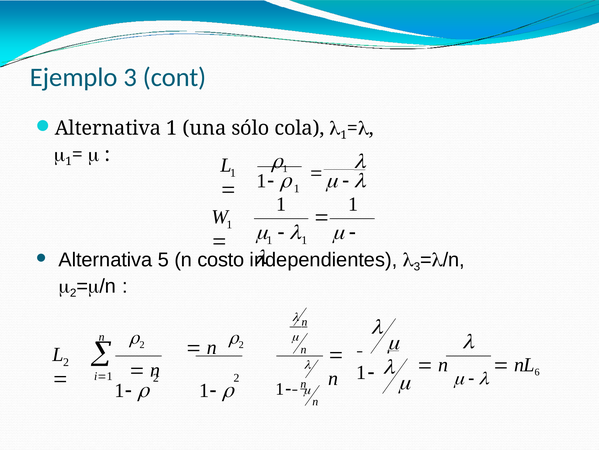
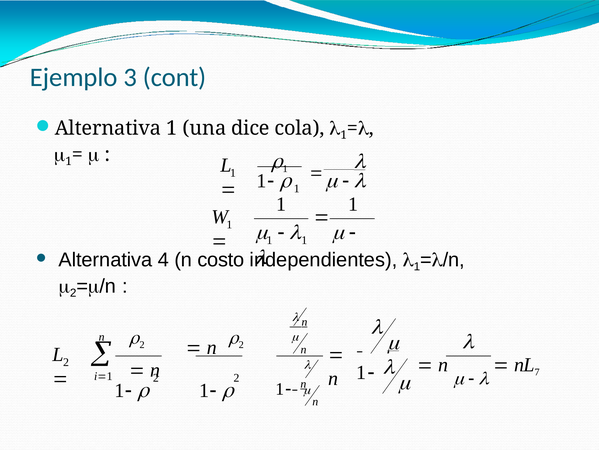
sólo: sólo -> dice (250, 128)
5: 5 -> 4 (163, 259)
3: 3 -> 1 (417, 266)
6: 6 -> 7 (537, 372)
